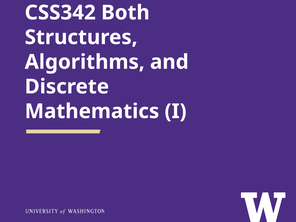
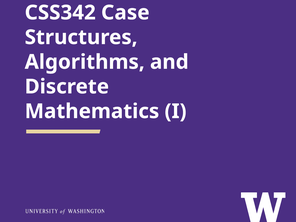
Both: Both -> Case (125, 13)
